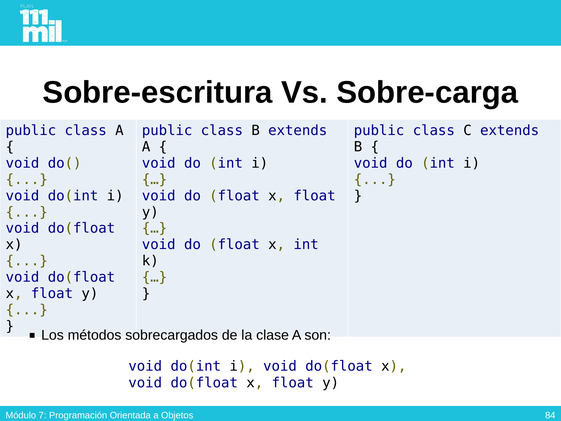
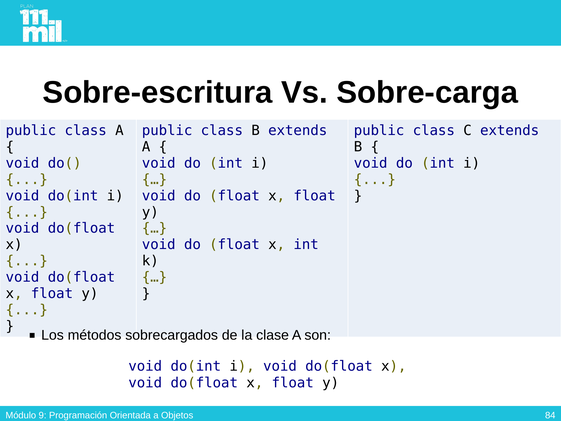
7: 7 -> 9 (43, 415)
